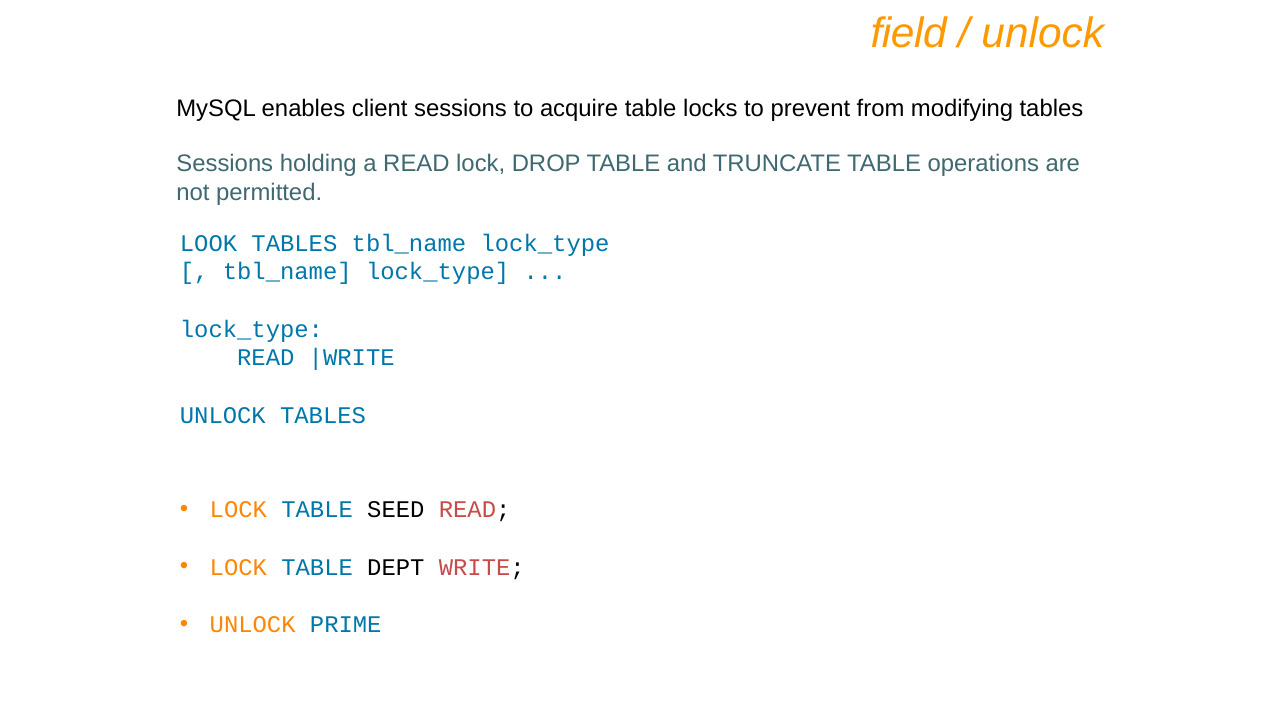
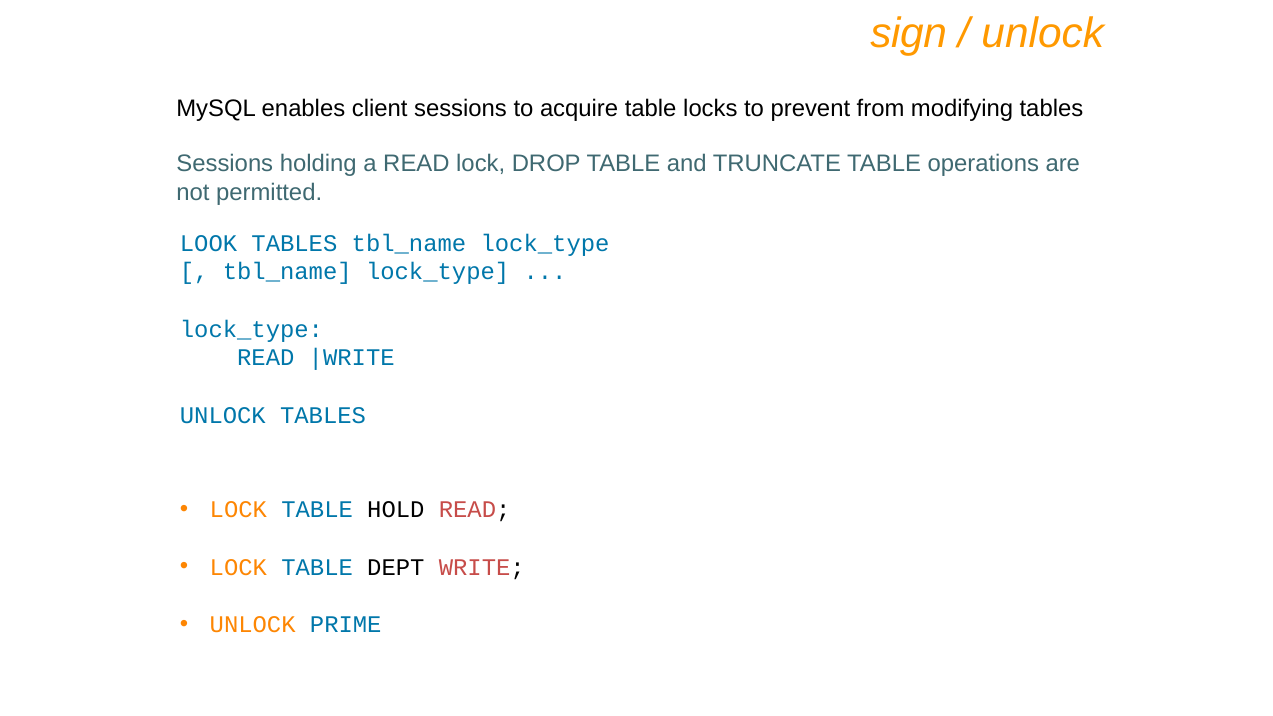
field: field -> sign (909, 33)
SEED: SEED -> HOLD (396, 510)
